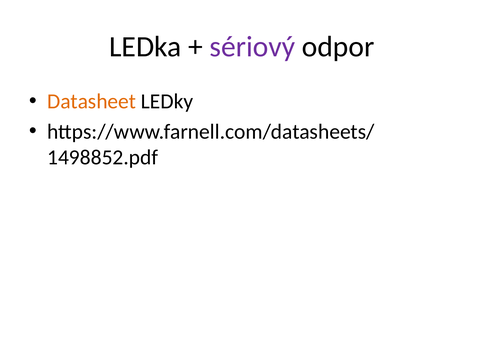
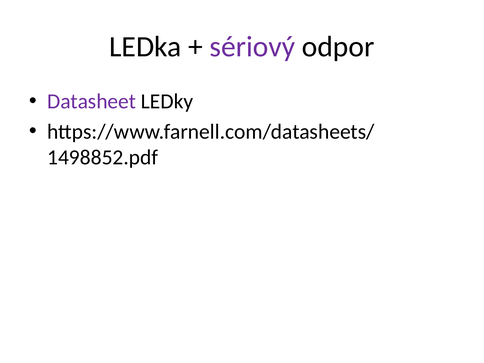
Datasheet colour: orange -> purple (92, 102)
